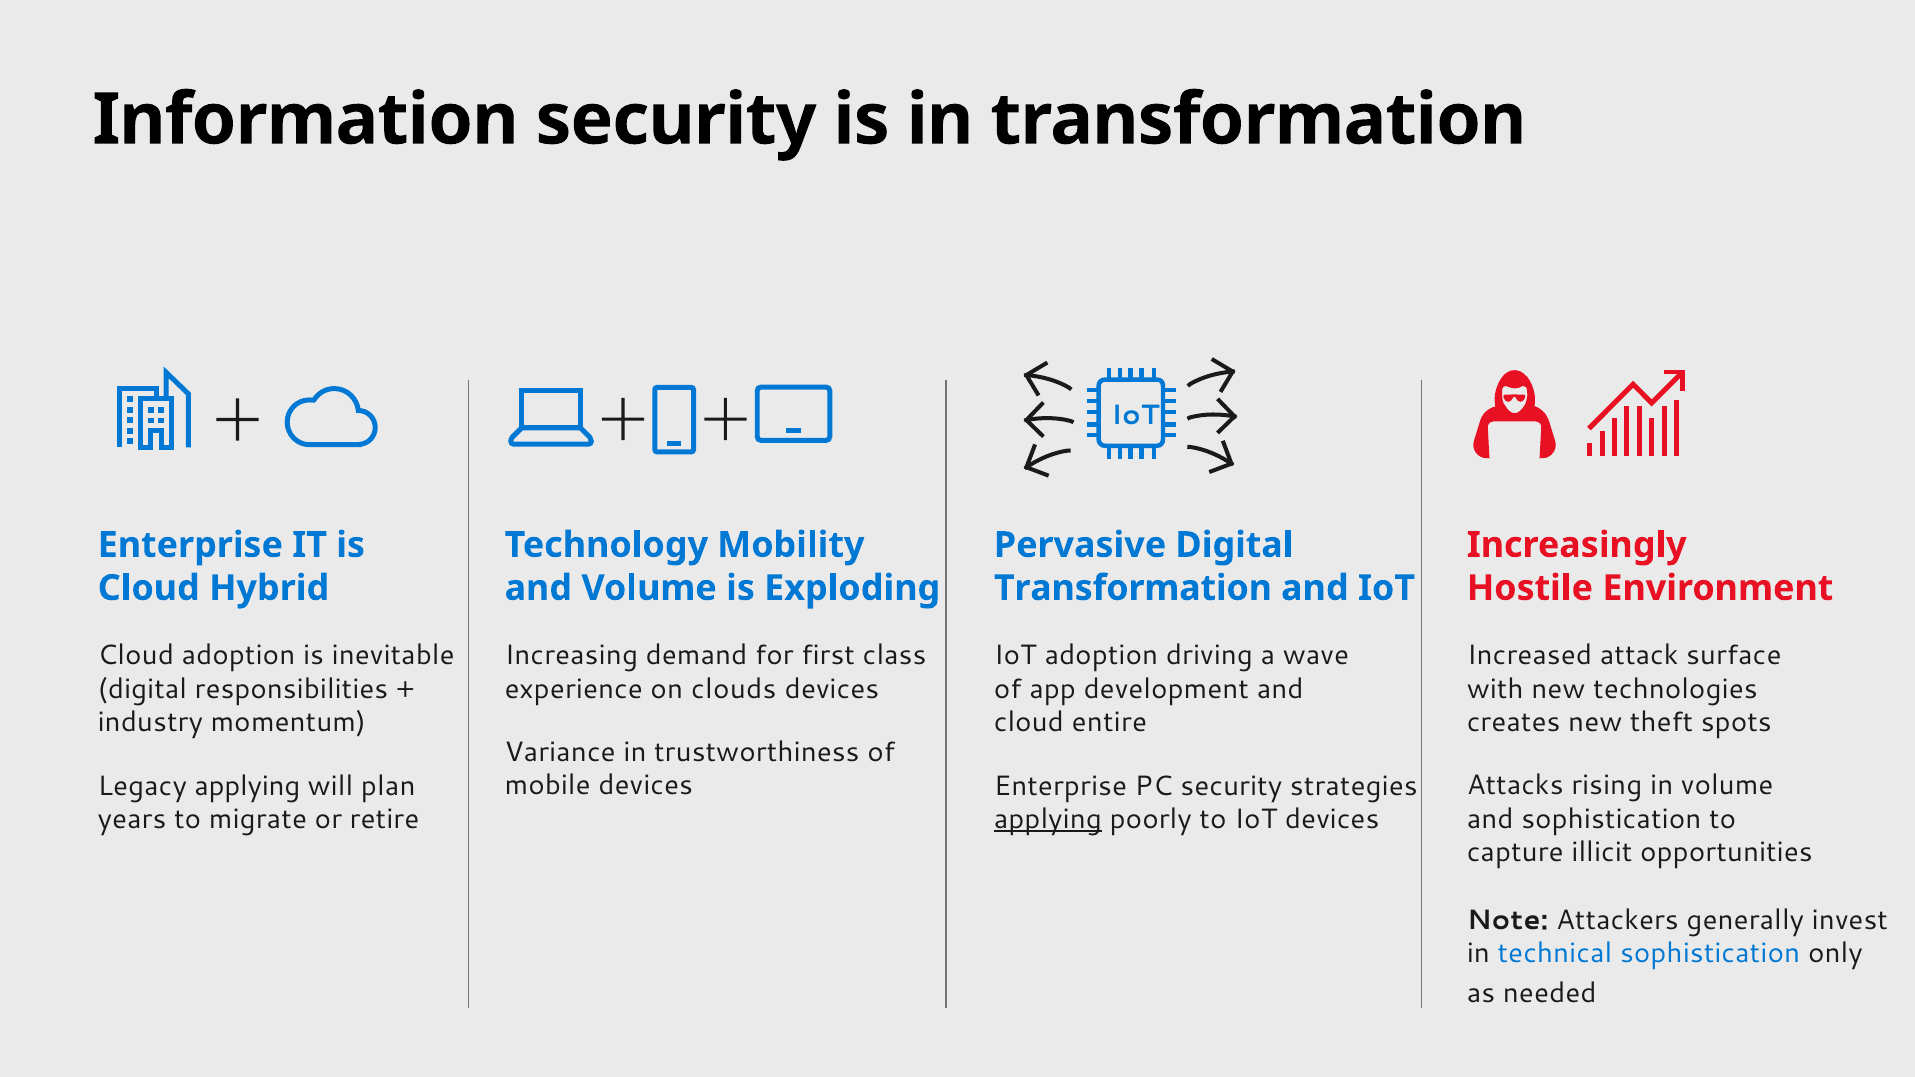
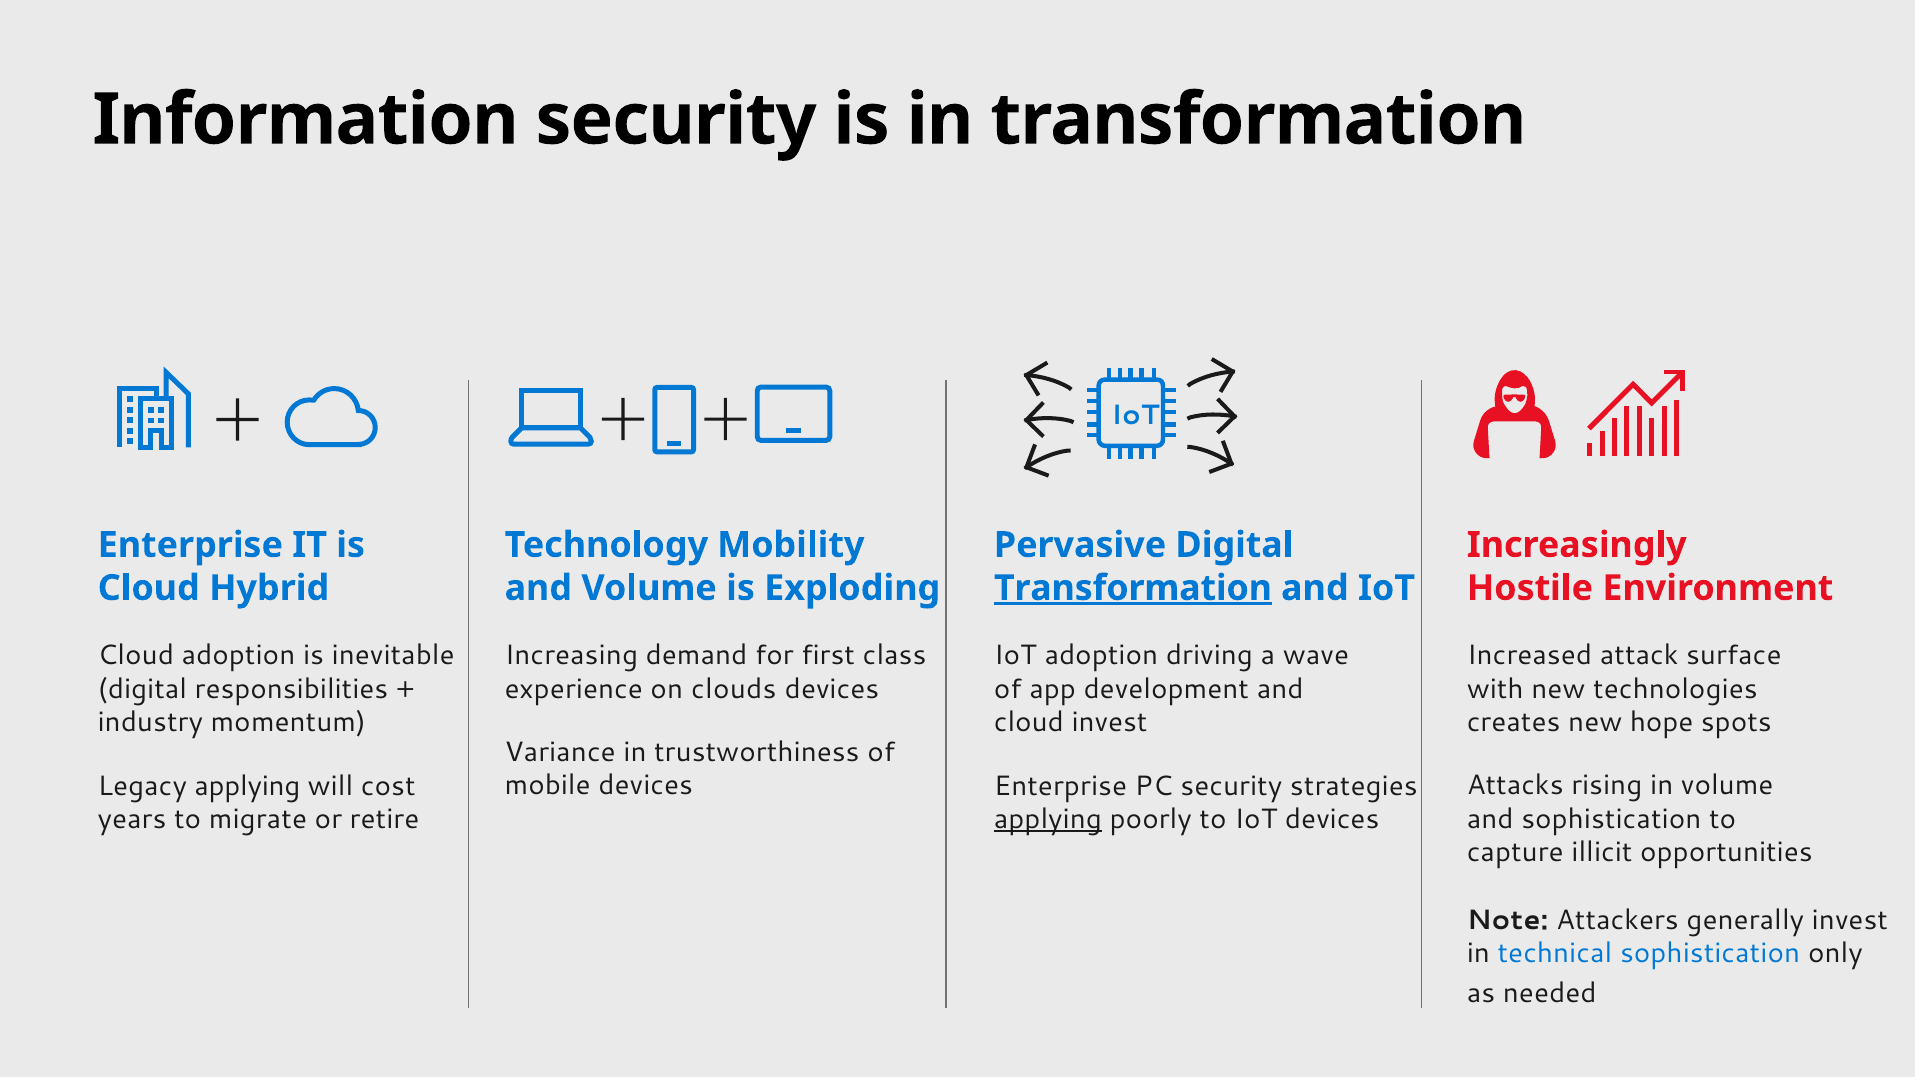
Transformation underline: none -> present (1133, 588)
cloud entire: entire -> invest (1109, 723)
theft: theft -> hope (1662, 723)
plan: plan -> cost (388, 786)
